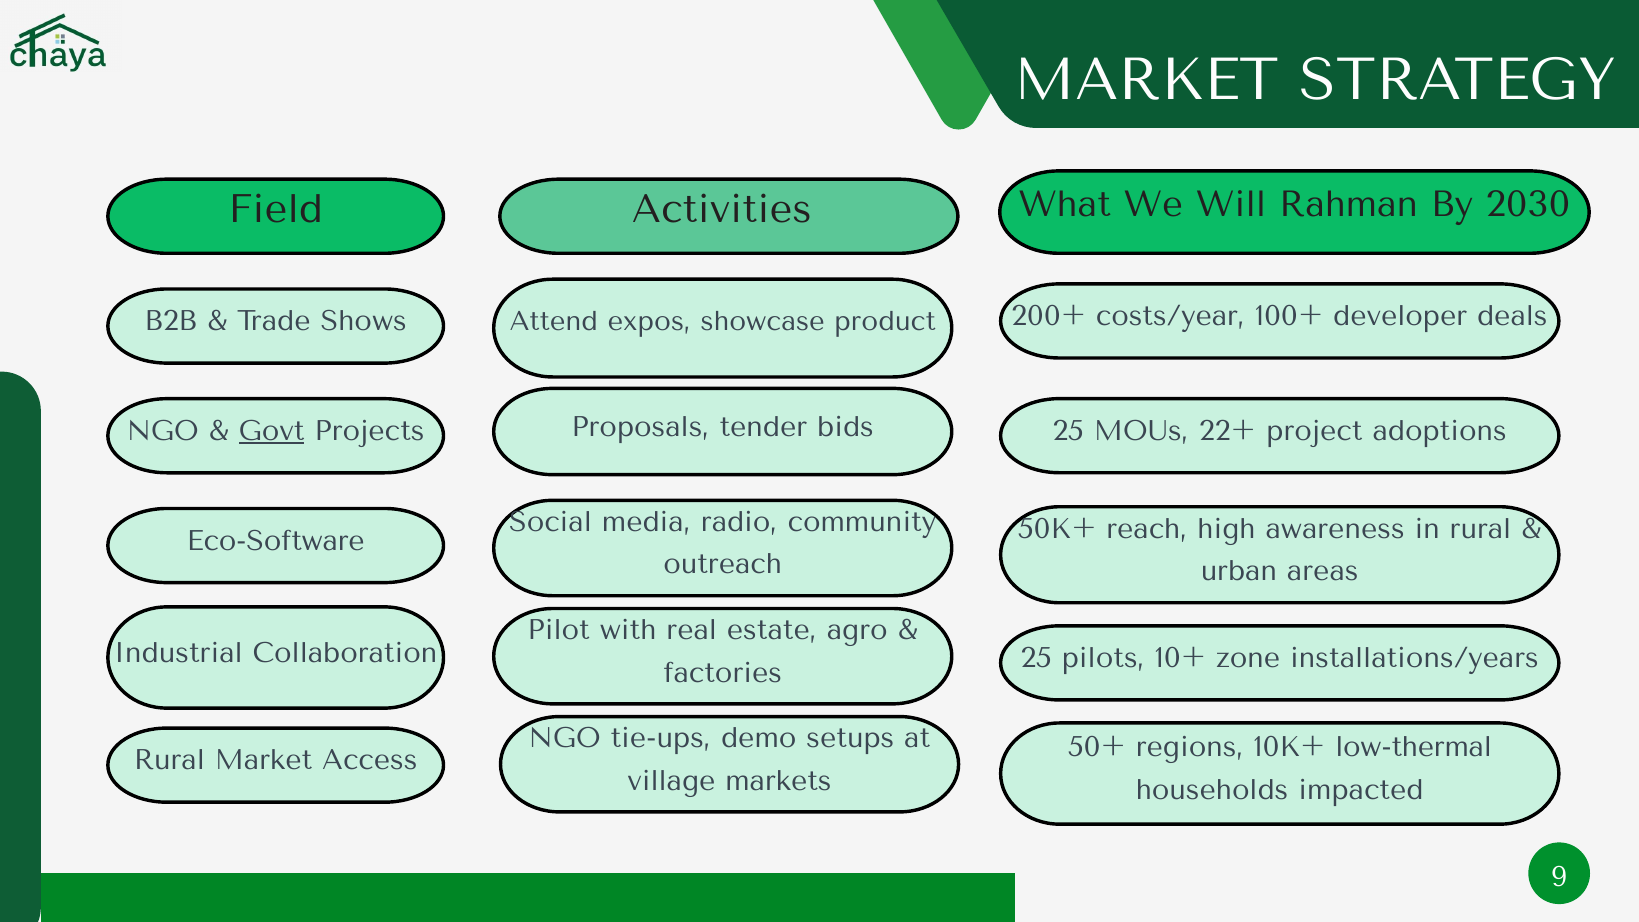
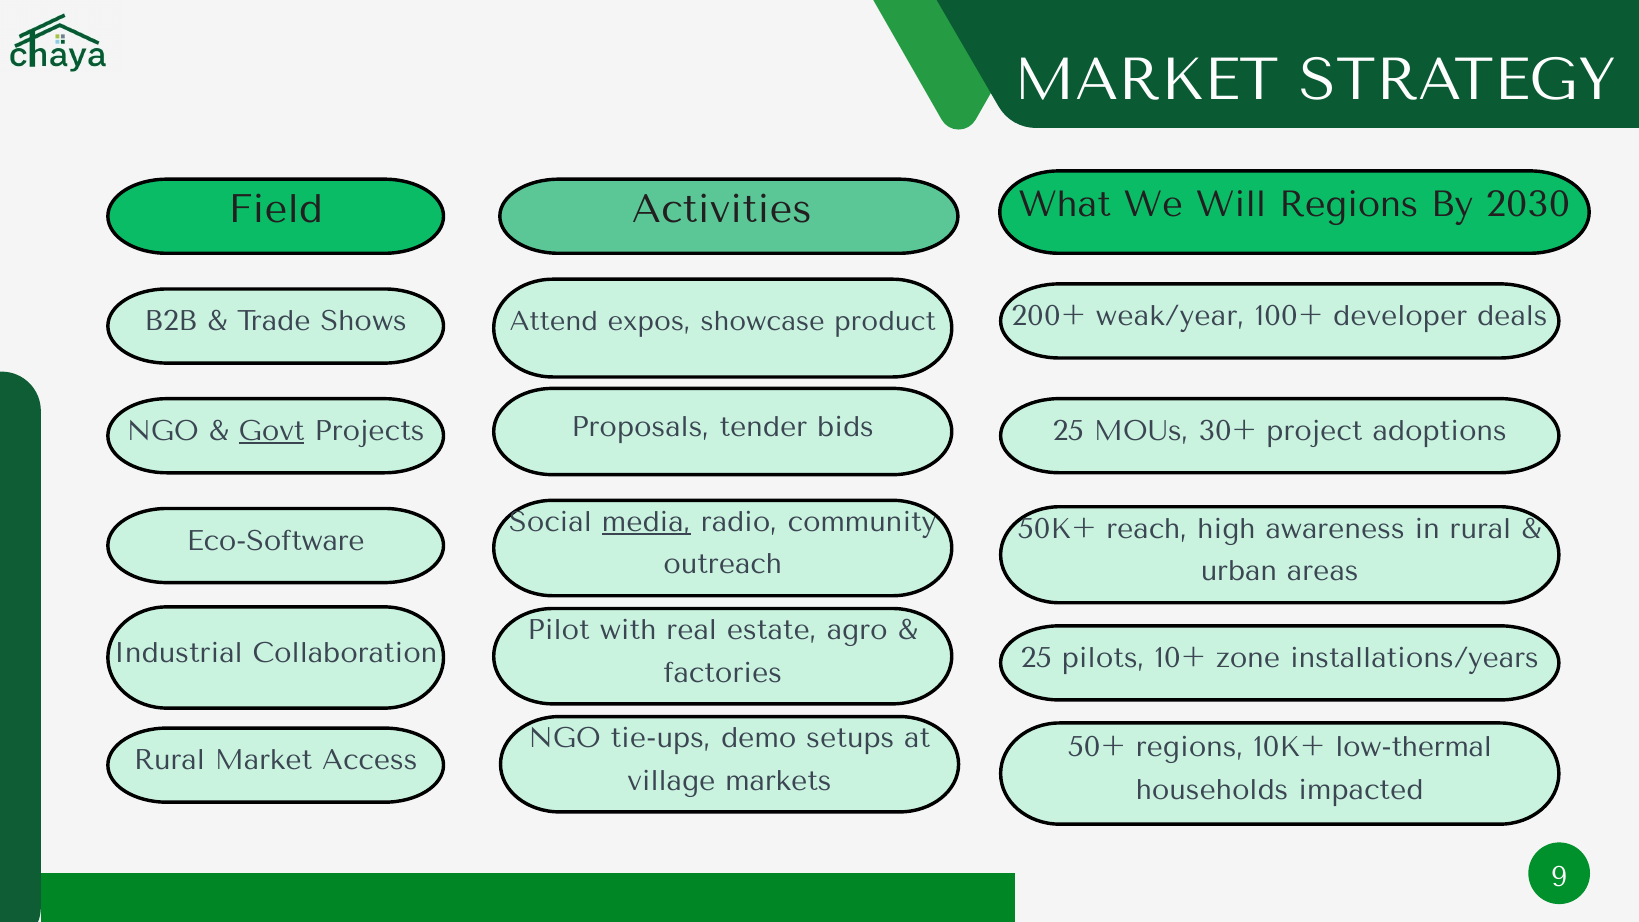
Will Rahman: Rahman -> Regions (1349, 205)
costs/year: costs/year -> weak/year (1170, 316)
22+: 22+ -> 30+ (1228, 431)
media underline: none -> present (646, 522)
